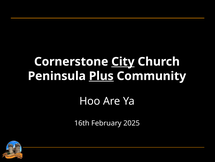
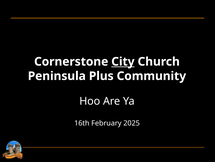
Plus underline: present -> none (101, 76)
